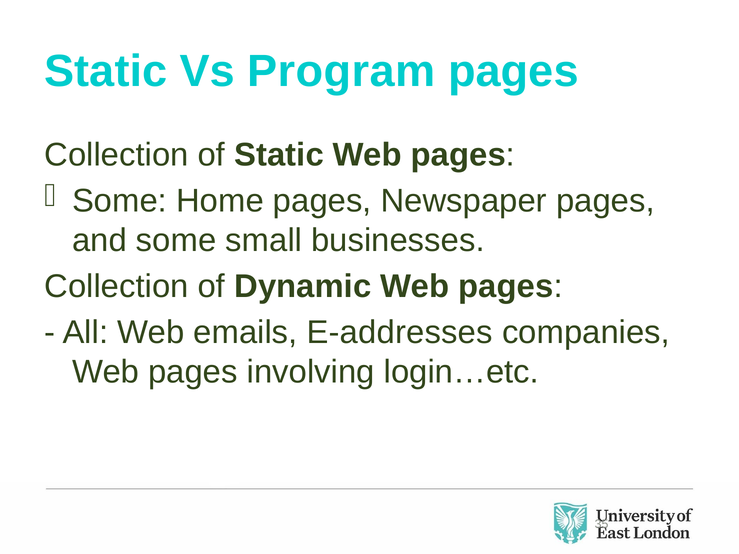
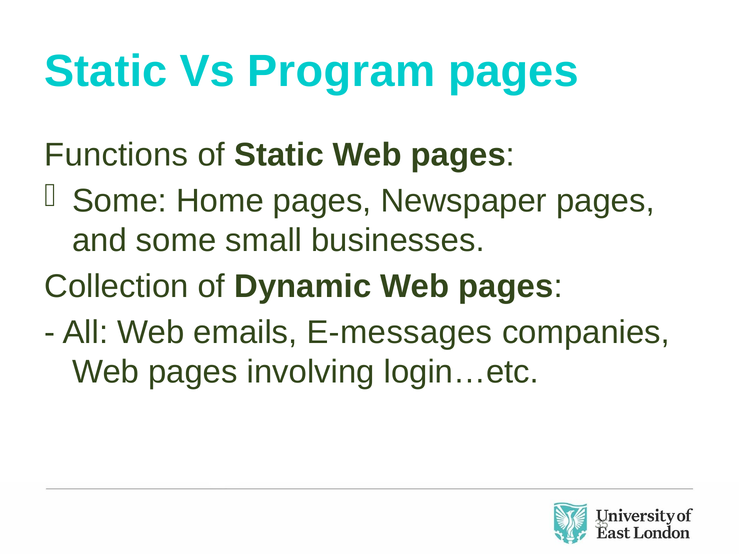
Collection: Collection -> Functions (116, 155)
E-addresses: E-addresses -> E-messages (400, 332)
